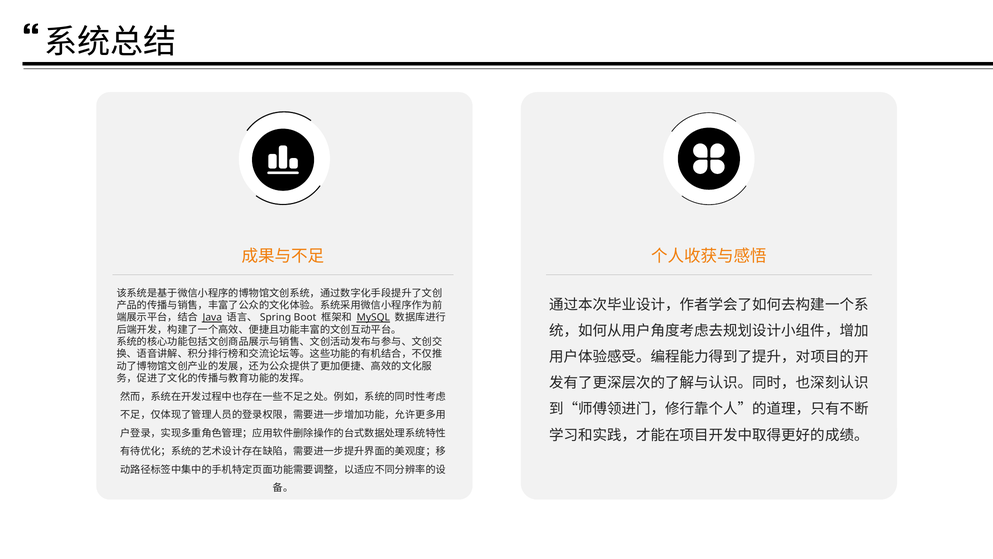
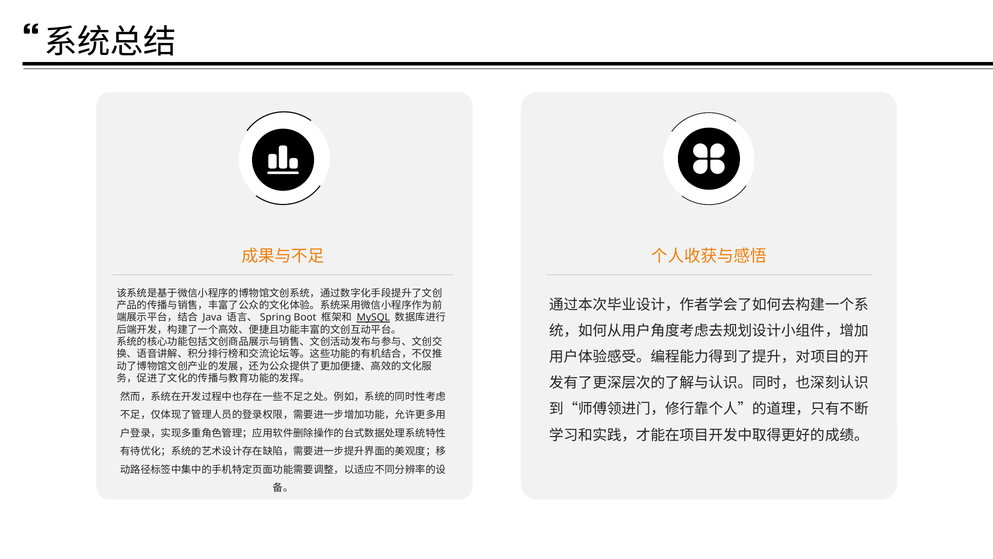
Java underline: present -> none (212, 317)
